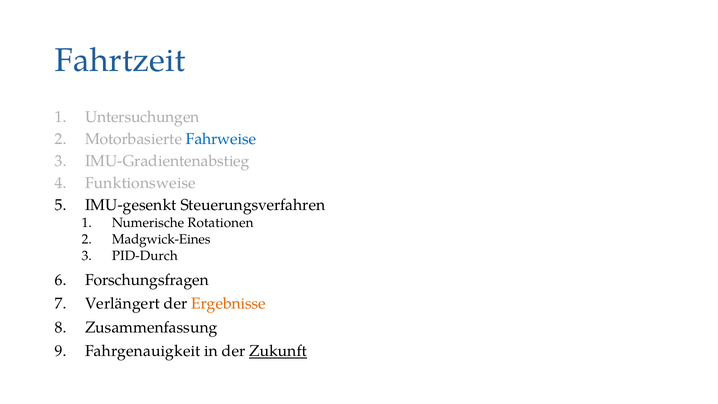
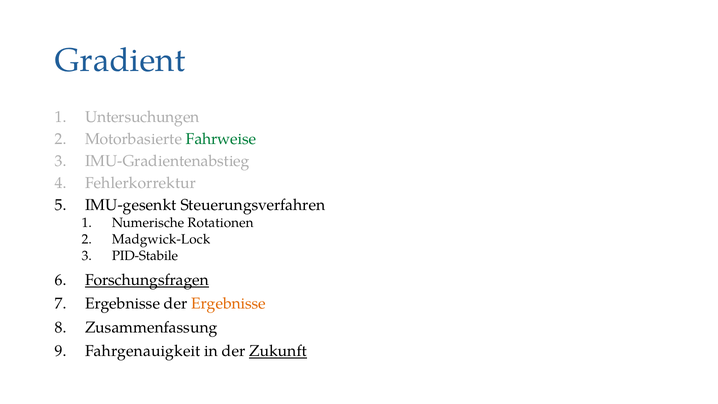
Fahrtzeit: Fahrtzeit -> Gradient (120, 60)
Fahrweise colour: blue -> green (221, 139)
Funktionsweise: Funktionsweise -> Fehlerkorrektur (141, 183)
Madgwick-Eines: Madgwick-Eines -> Madgwick-Lock (161, 239)
PID-Durch: PID-Durch -> PID-Stabile (145, 256)
Forschungsfragen underline: none -> present (147, 280)
Verlängert: Verlängert -> Ergebnisse (123, 304)
